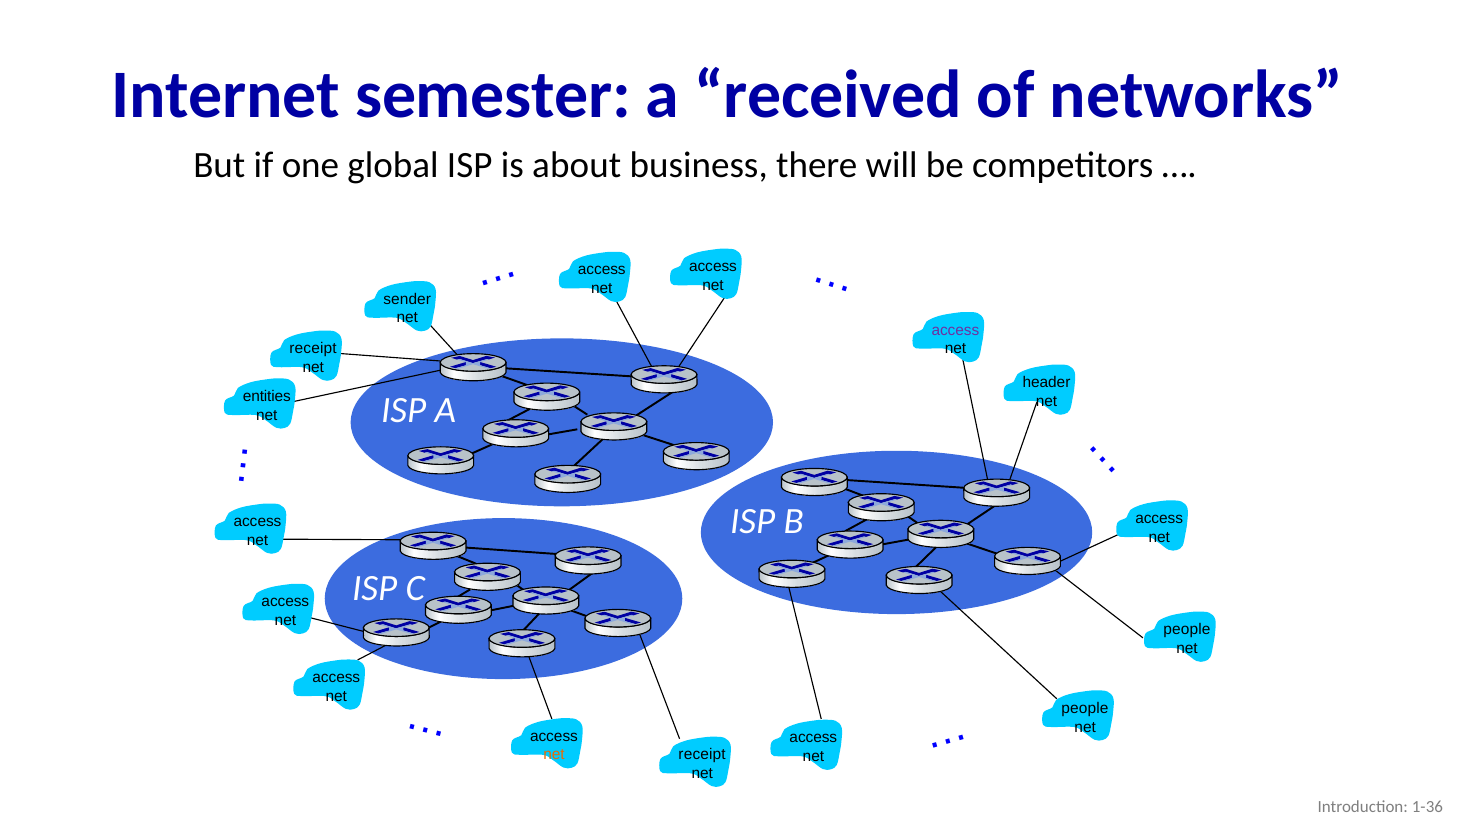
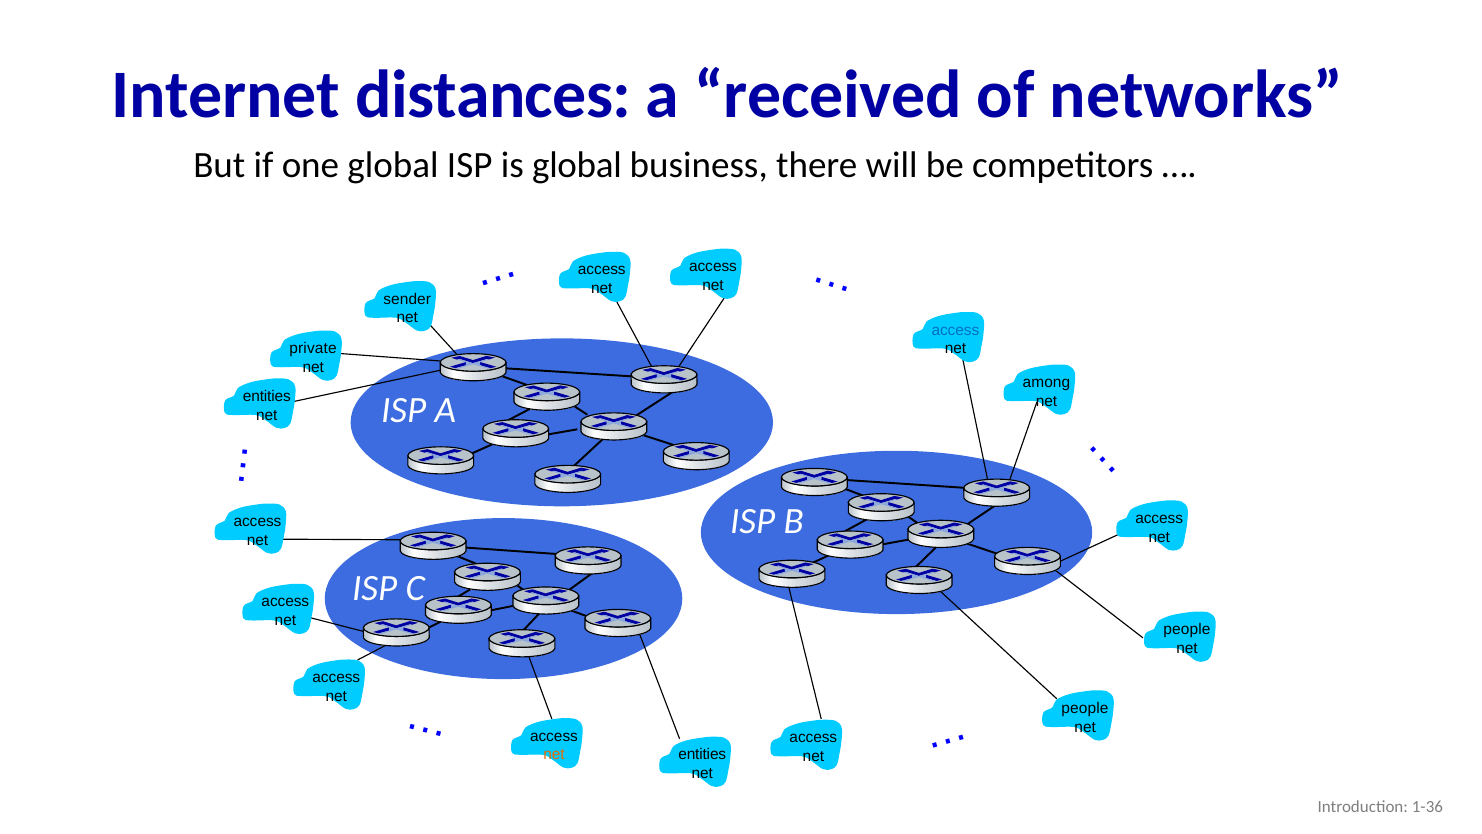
semester: semester -> distances (493, 95)
is about: about -> global (577, 165)
access colour: purple -> blue (955, 330)
receipt: receipt -> private (313, 348)
header: header -> among (1046, 382)
receipt: receipt -> entities (702, 754)
